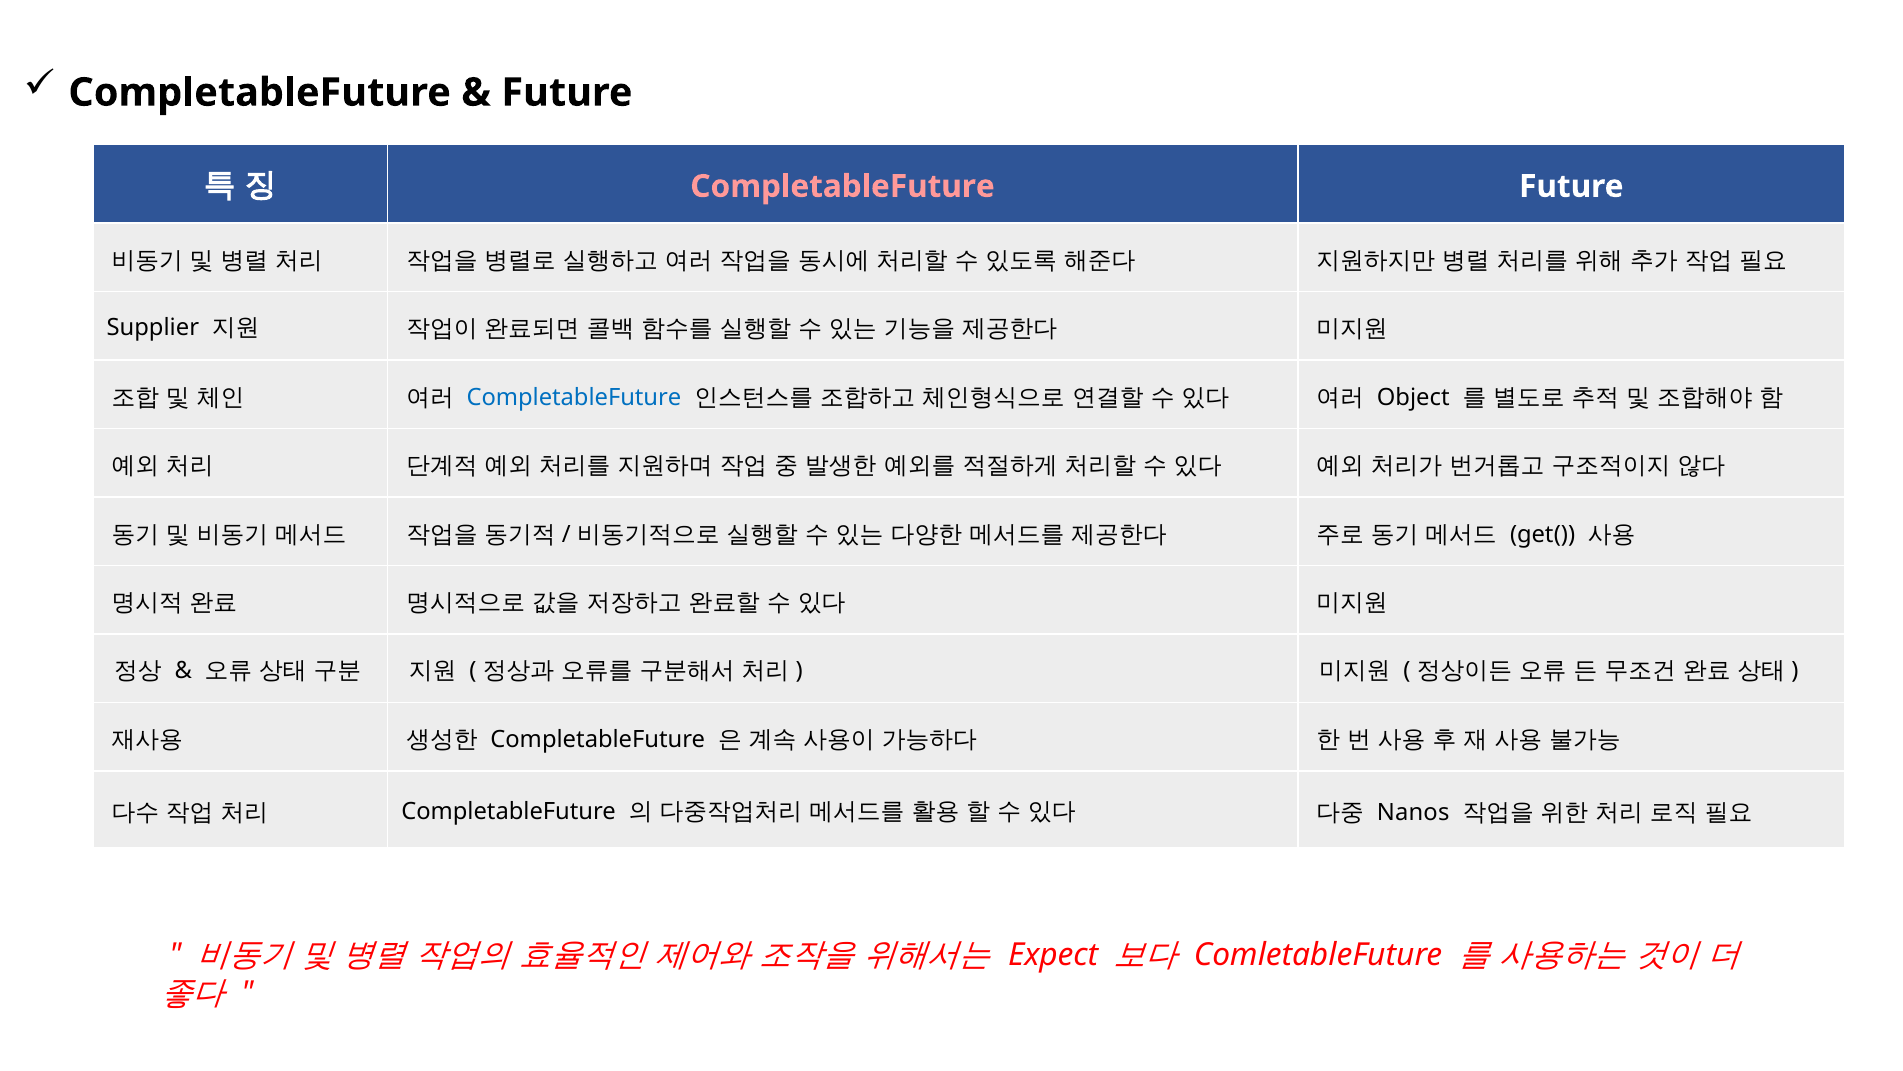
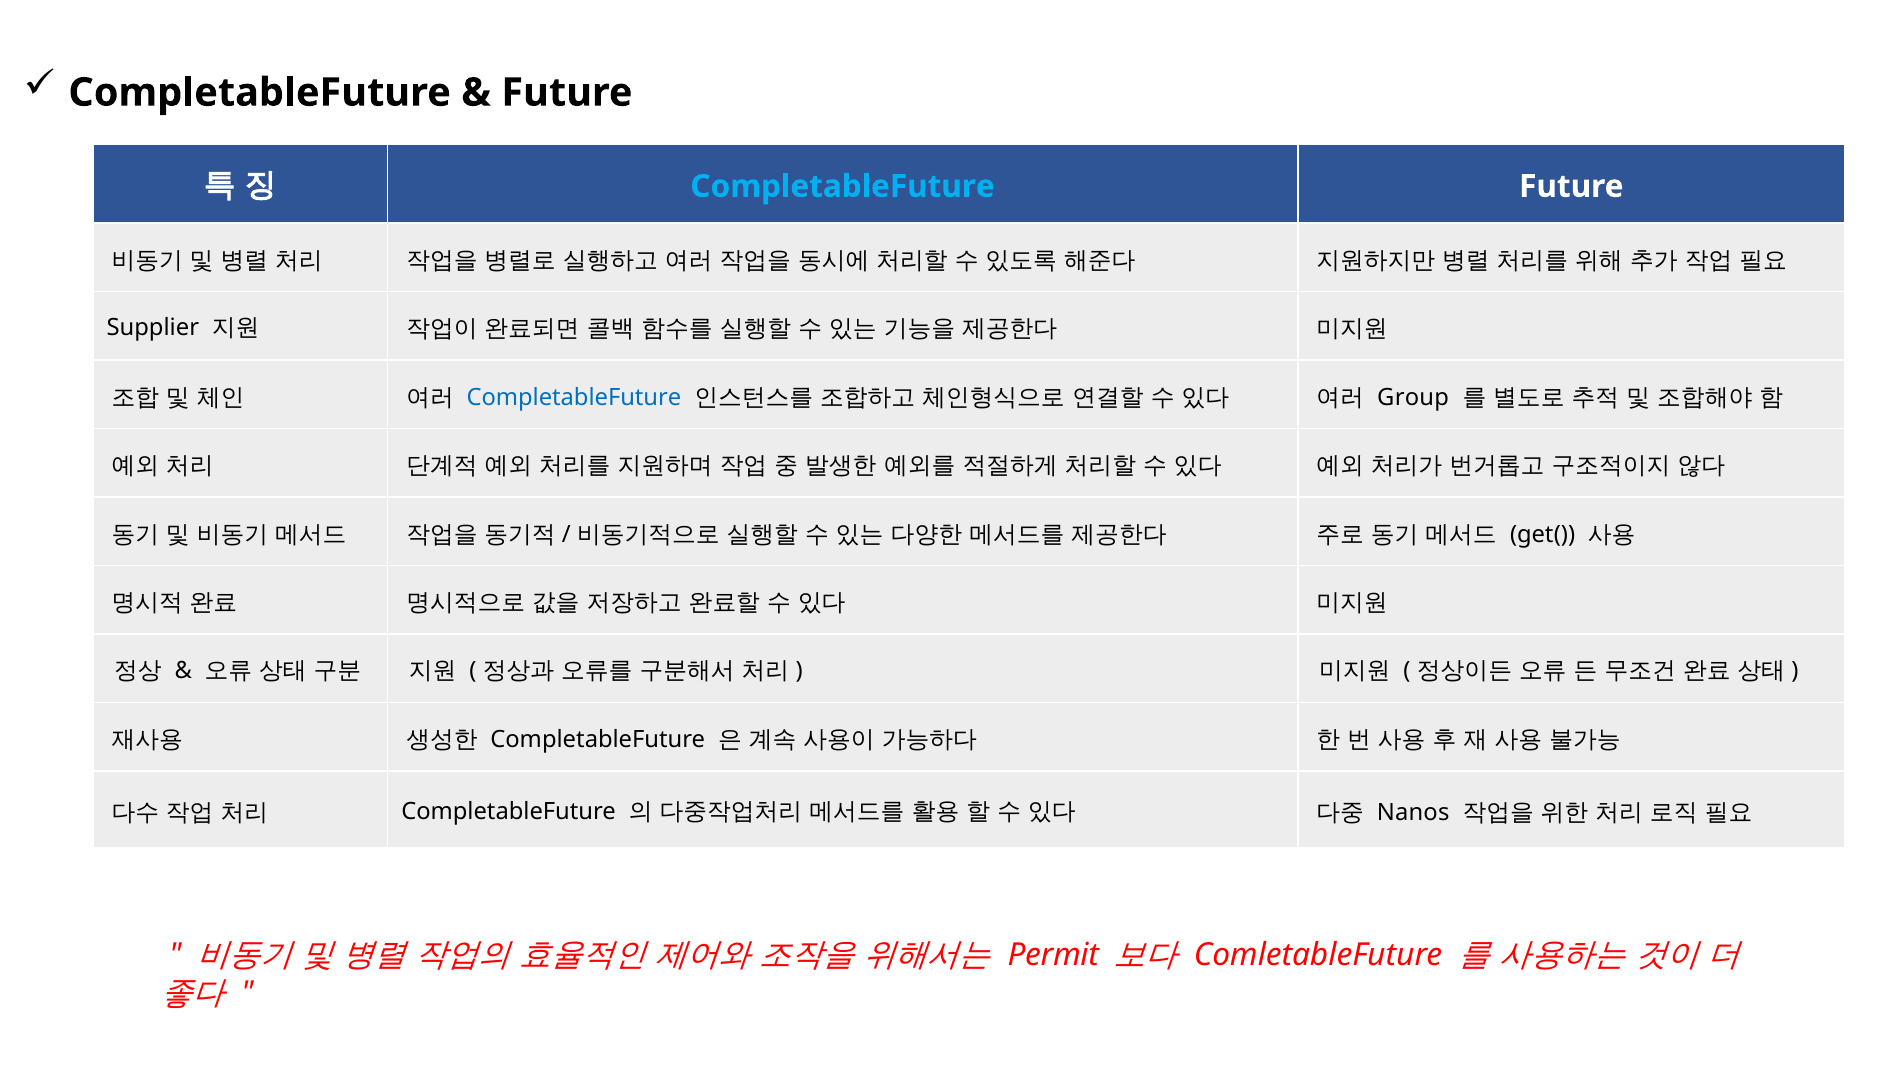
CompletableFuture colour: pink -> light blue (842, 186)
Object: Object -> Group (1413, 397)
Expect: Expect -> Permit (1053, 954)
